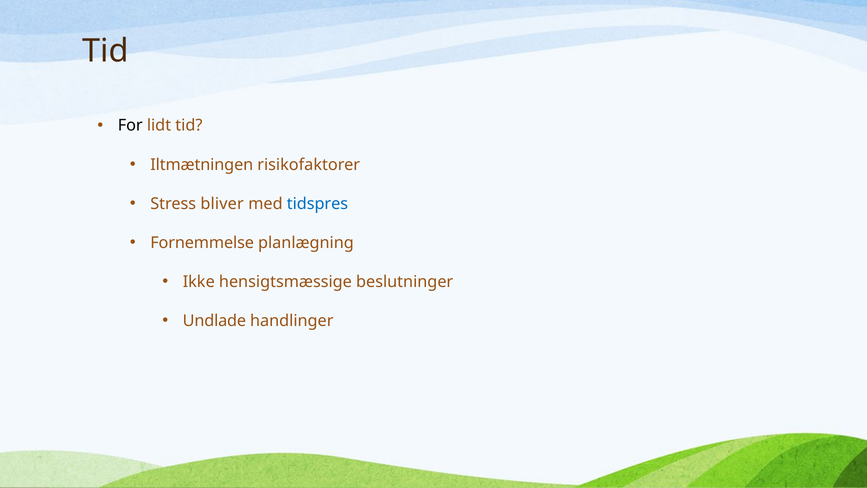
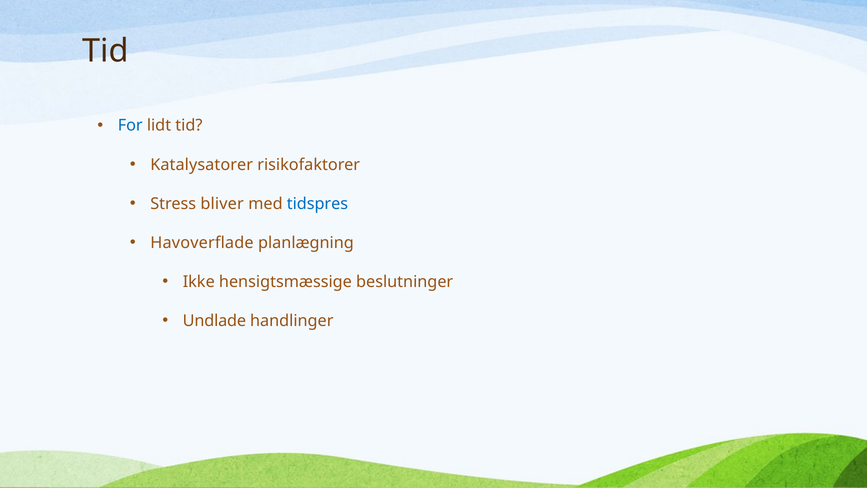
For colour: black -> blue (130, 126)
Iltmætningen: Iltmætningen -> Katalysatorer (202, 165)
Fornemmelse: Fornemmelse -> Havoverflade (202, 243)
